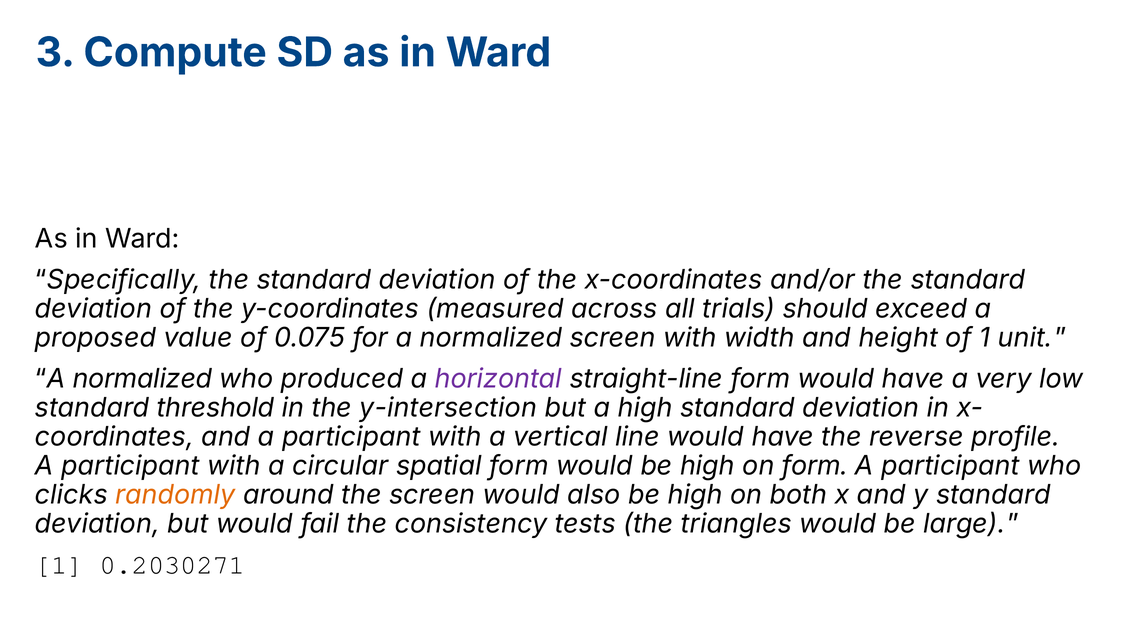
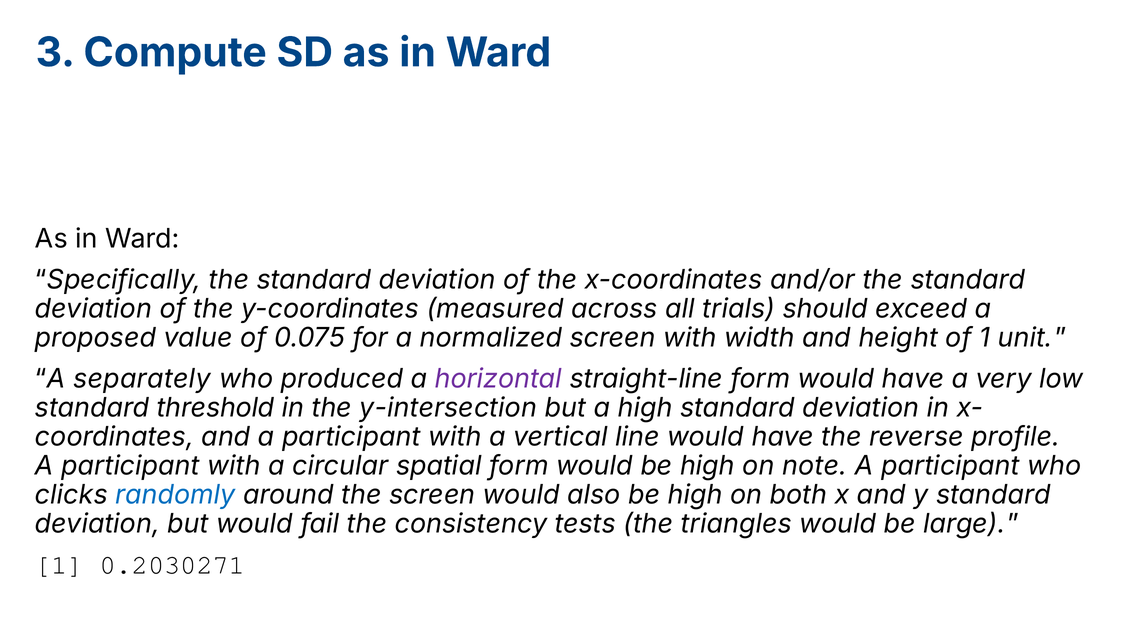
normalized: normalized -> separately (142, 379)
on form: form -> note (815, 466)
randomly colour: orange -> blue (175, 495)
